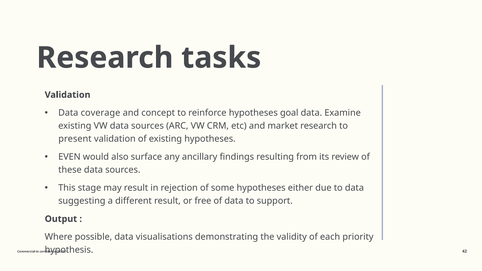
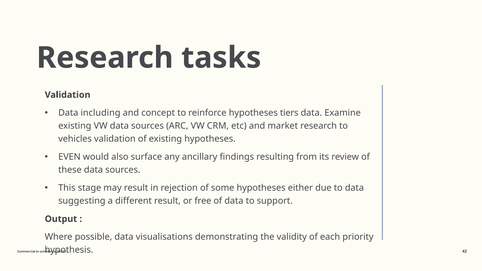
coverage: coverage -> including (100, 113)
goal: goal -> tiers (289, 113)
present: present -> vehicles (75, 139)
